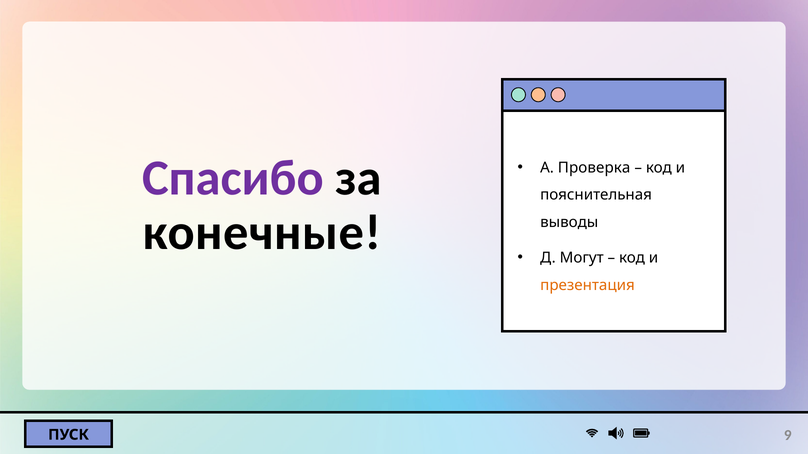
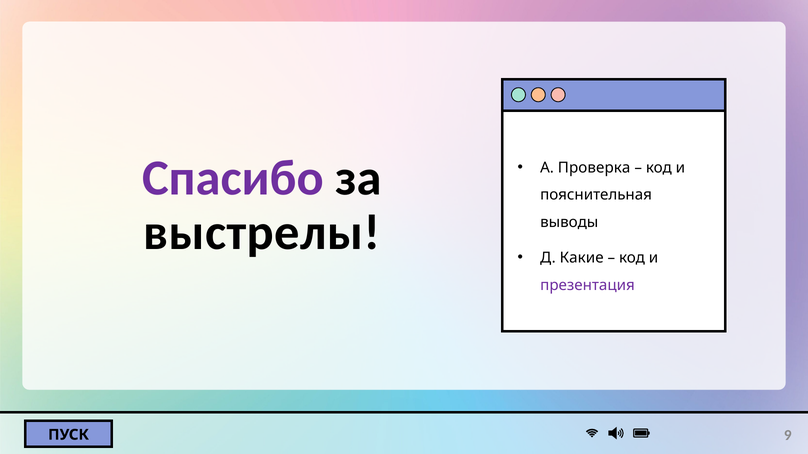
конечные: конечные -> выстрелы (262, 233)
Могут: Могут -> Какие (582, 258)
презентация colour: orange -> purple (588, 285)
